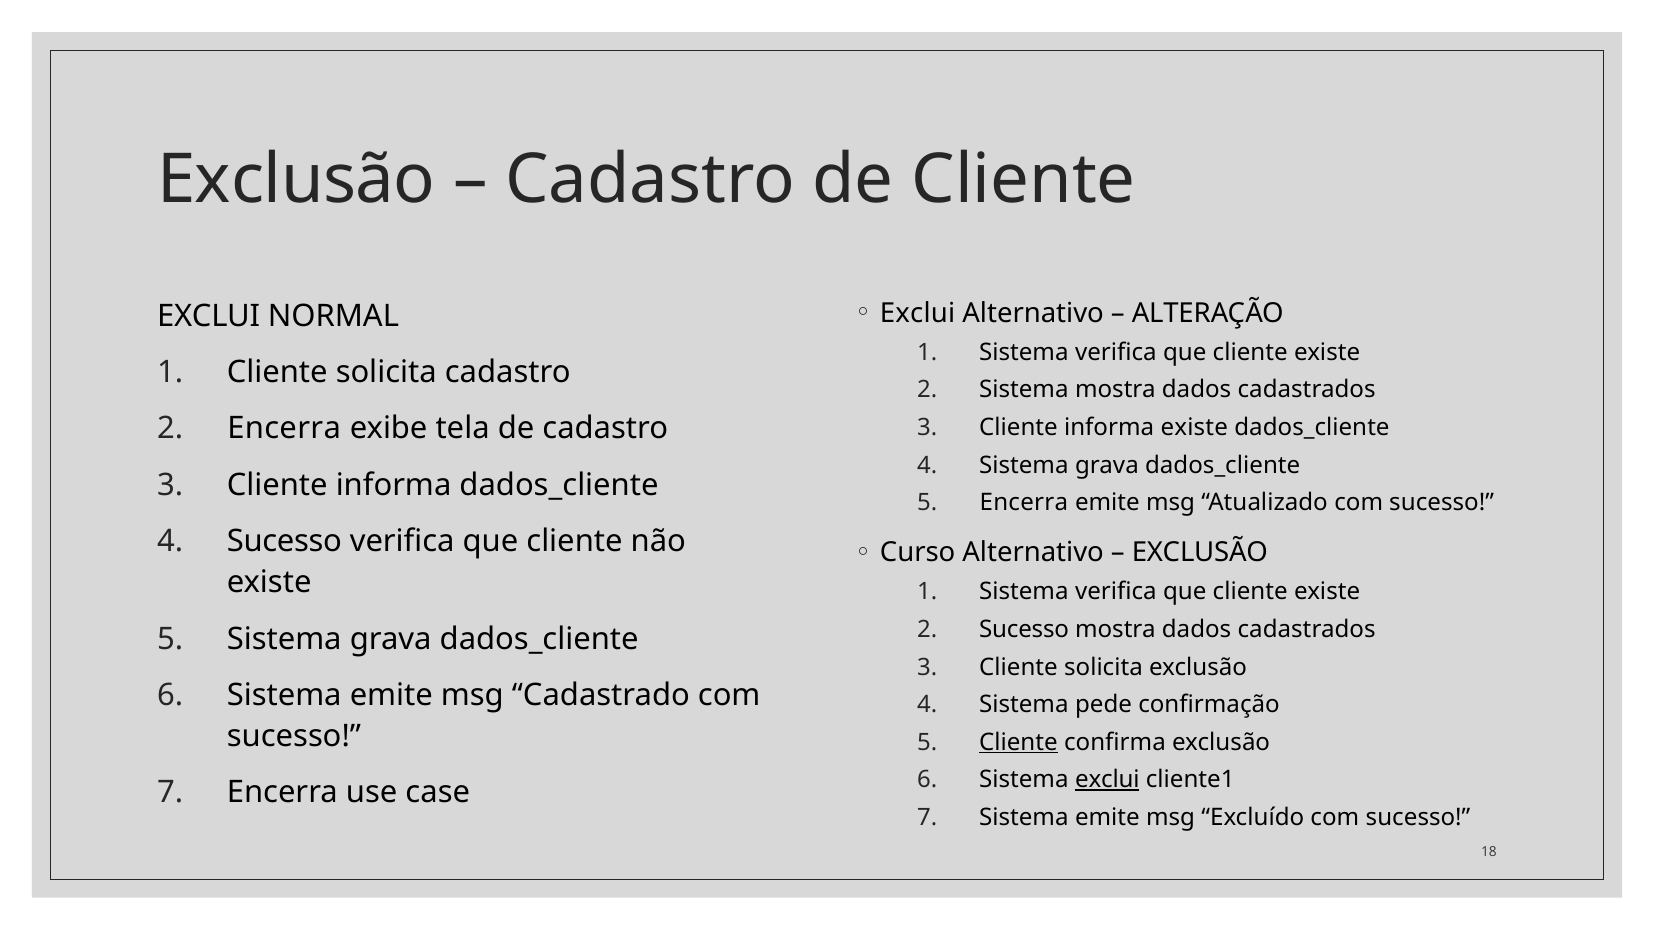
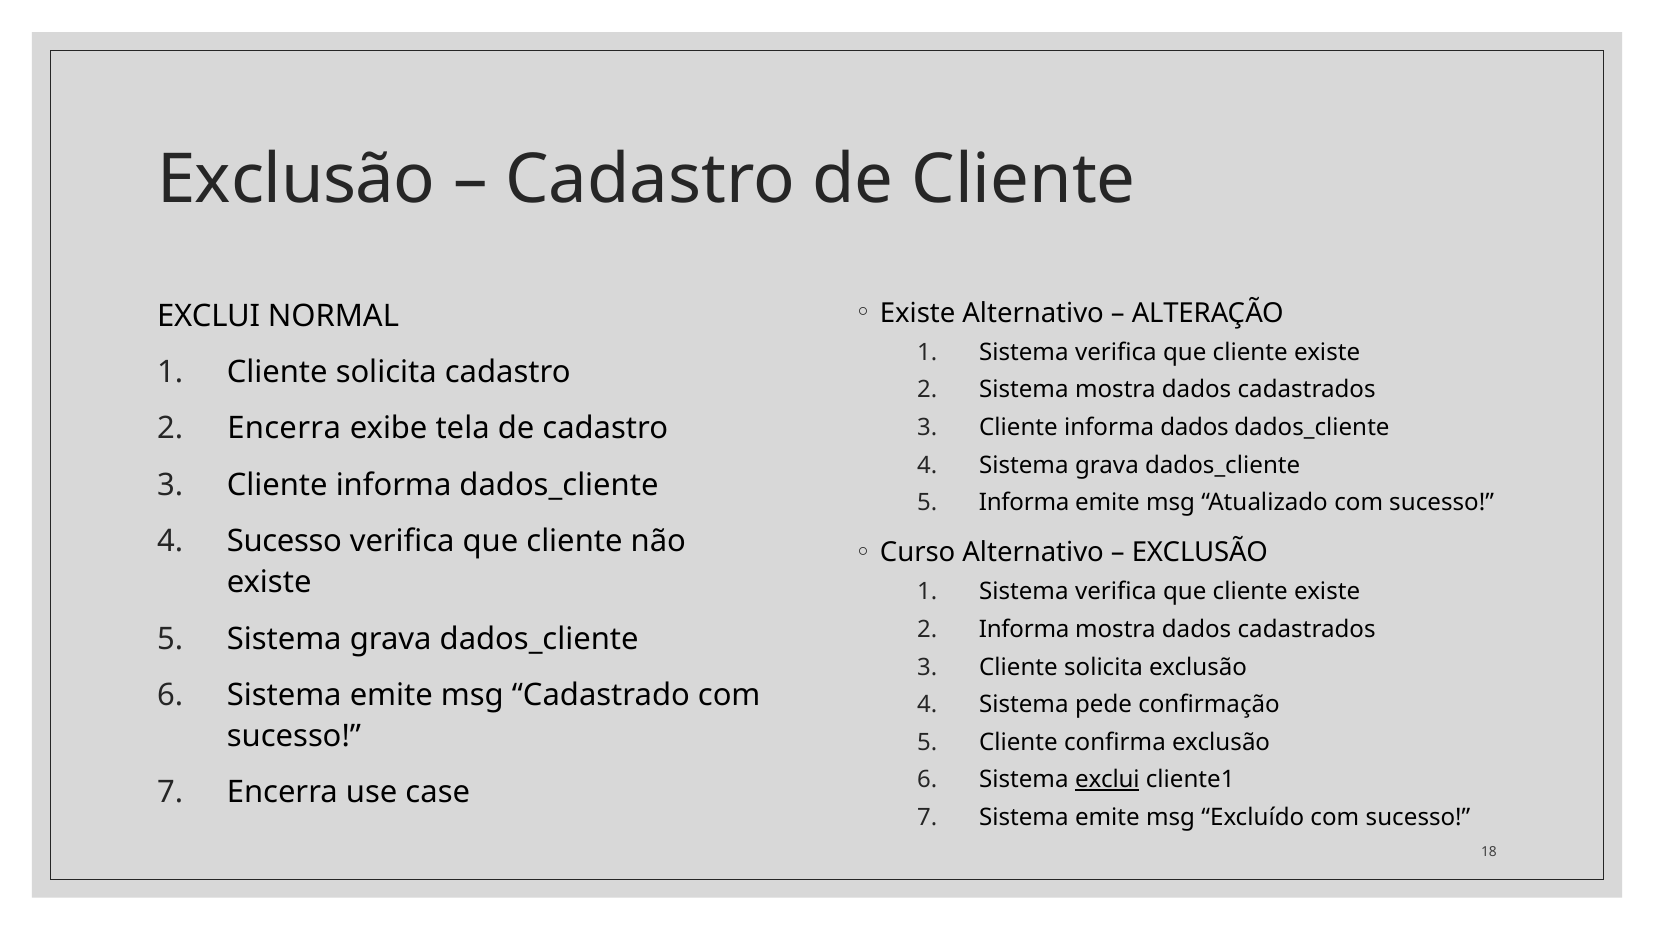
Exclui: Exclui -> Existe (918, 313)
informa existe: existe -> dados (1194, 428)
Encerra: Encerra -> Informa (1024, 503)
Sucesso: Sucesso -> Informa (1024, 630)
Cliente underline: present -> none (1018, 742)
